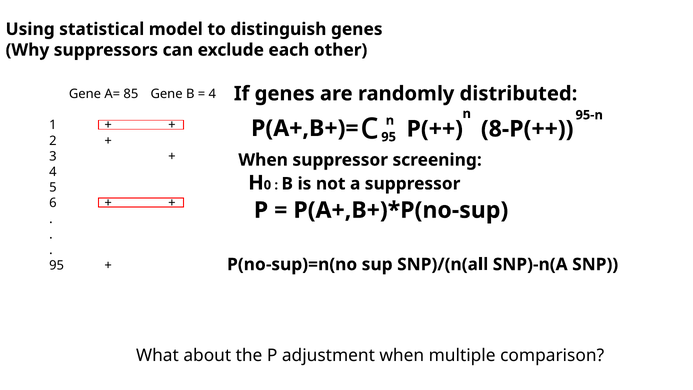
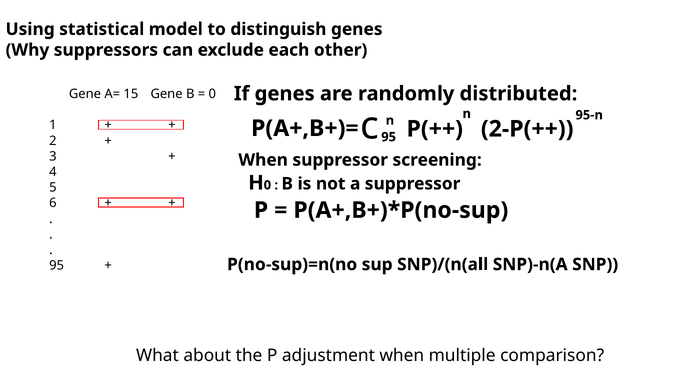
85: 85 -> 15 (131, 94)
4: 4 -> 0 (212, 94)
8-P(++: 8-P(++ -> 2-P(++ (527, 129)
